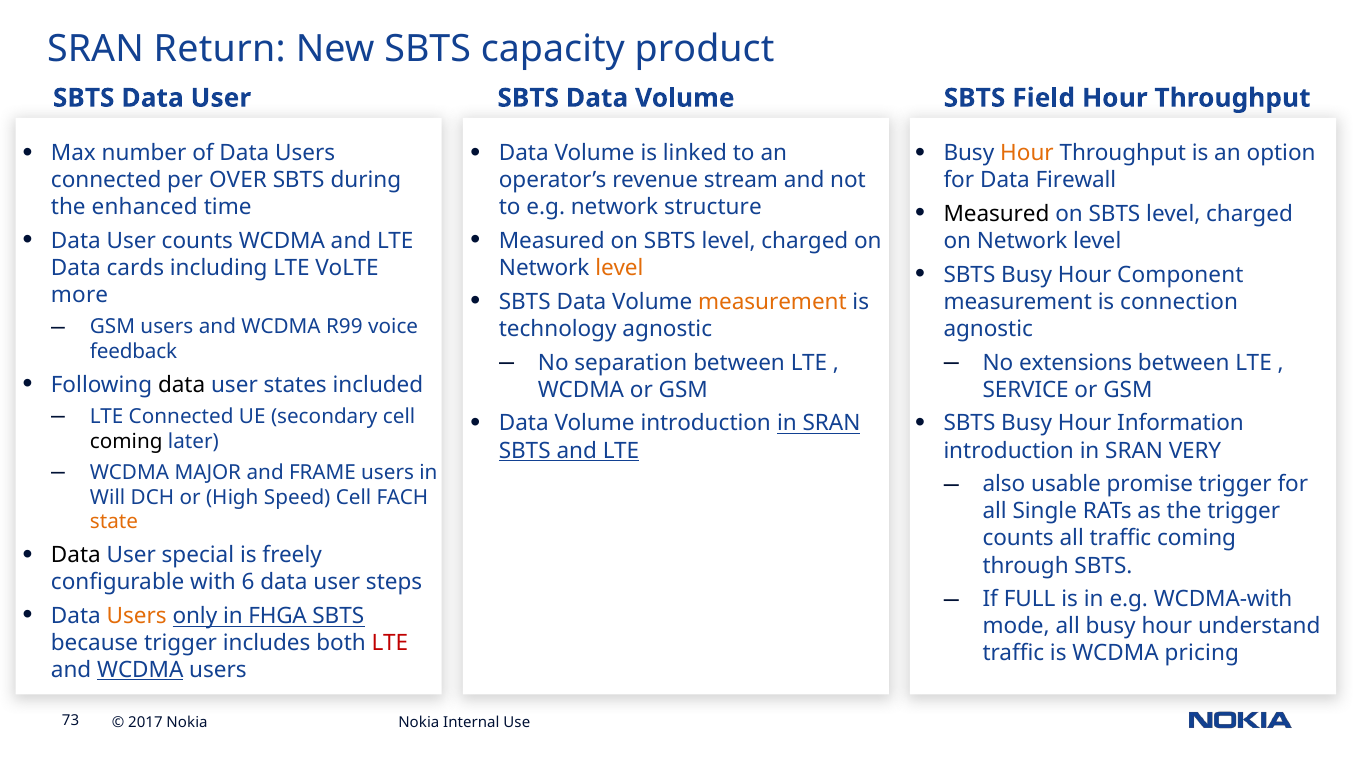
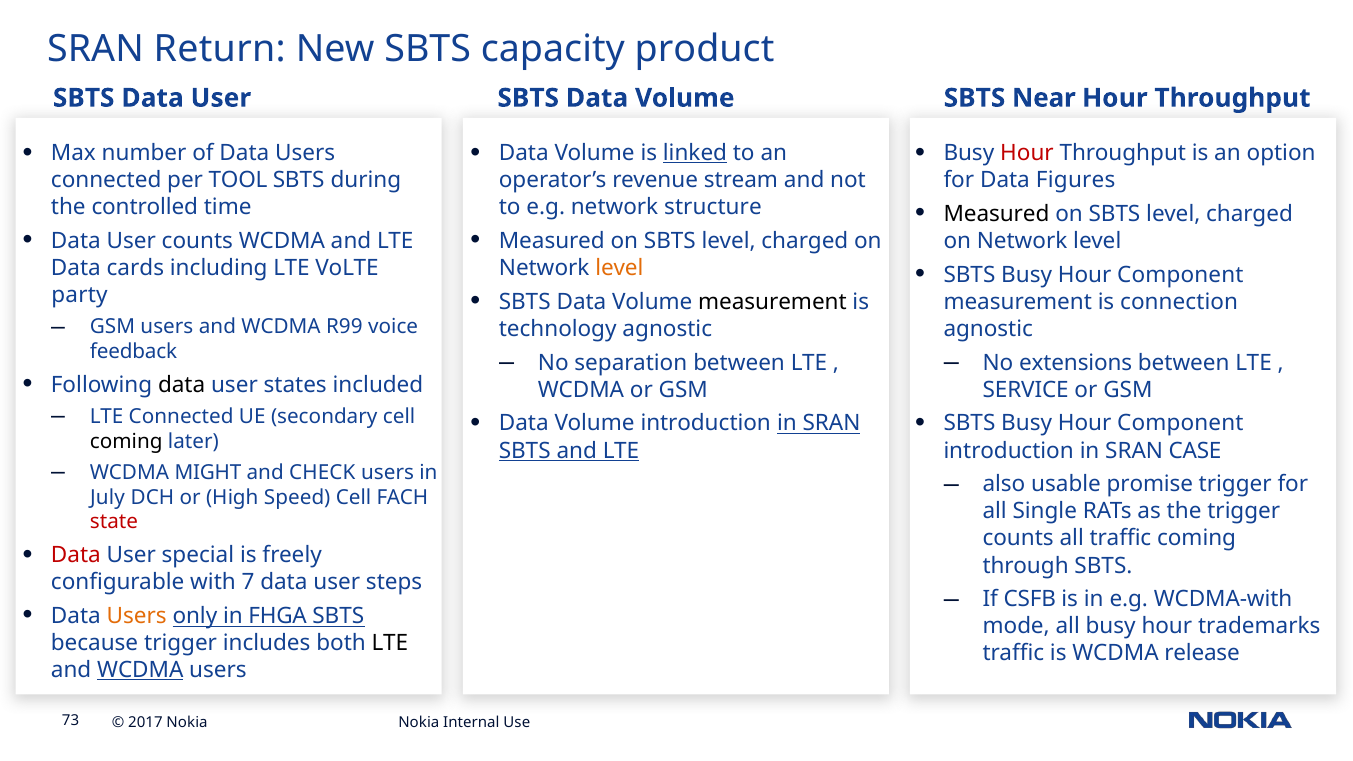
Field: Field -> Near (1044, 98)
linked underline: none -> present (695, 153)
Hour colour: orange -> red (1027, 153)
OVER: OVER -> TOOL (238, 180)
Firewall: Firewall -> Figures (1076, 180)
enhanced: enhanced -> controlled (145, 207)
measurement colour: orange -> black (772, 302)
more: more -> party (80, 295)
Information: Information -> Component (1180, 424)
VERY: VERY -> CASE (1195, 451)
MAJOR: MAJOR -> MIGHT (208, 473)
FRAME: FRAME -> CHECK (322, 473)
Will: Will -> July (108, 497)
state colour: orange -> red (114, 522)
Data colour: black -> red (76, 555)
6: 6 -> 7 (248, 582)
FULL: FULL -> CSFB (1030, 599)
understand: understand -> trademarks (1259, 627)
LTE colour: red -> black (390, 643)
pricing: pricing -> release (1202, 654)
